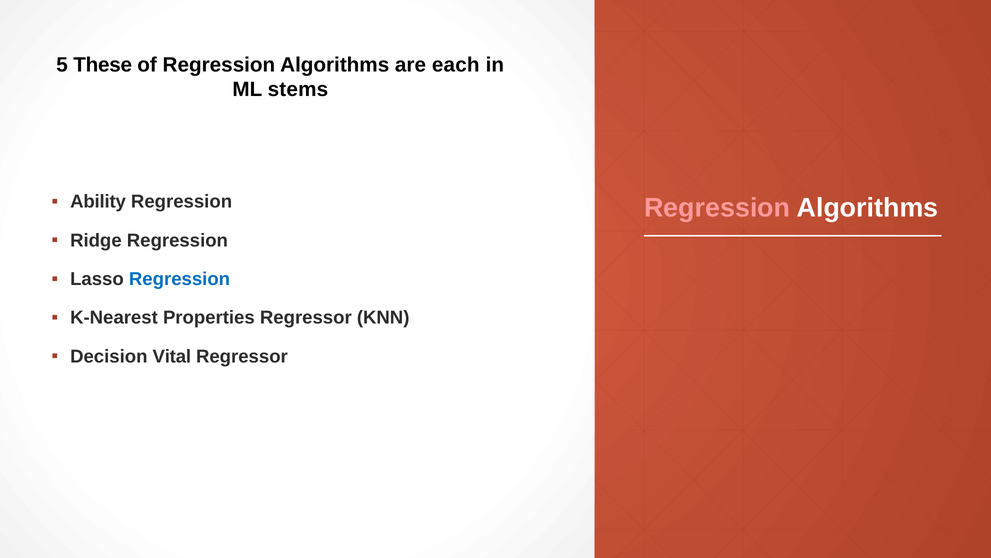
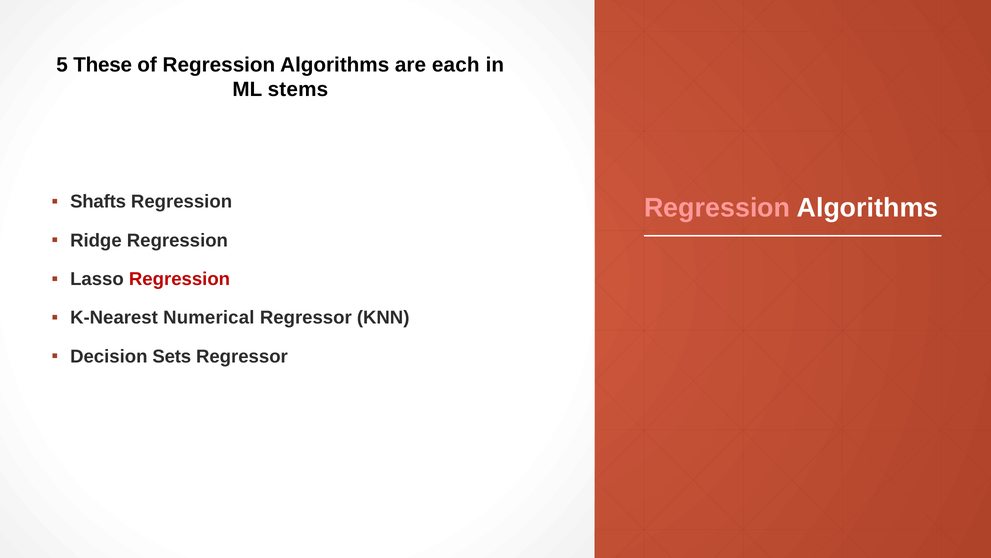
Ability: Ability -> Shafts (98, 201)
Regression colour: blue -> red (180, 279)
Properties: Properties -> Numerical (209, 317)
Vital: Vital -> Sets (172, 356)
